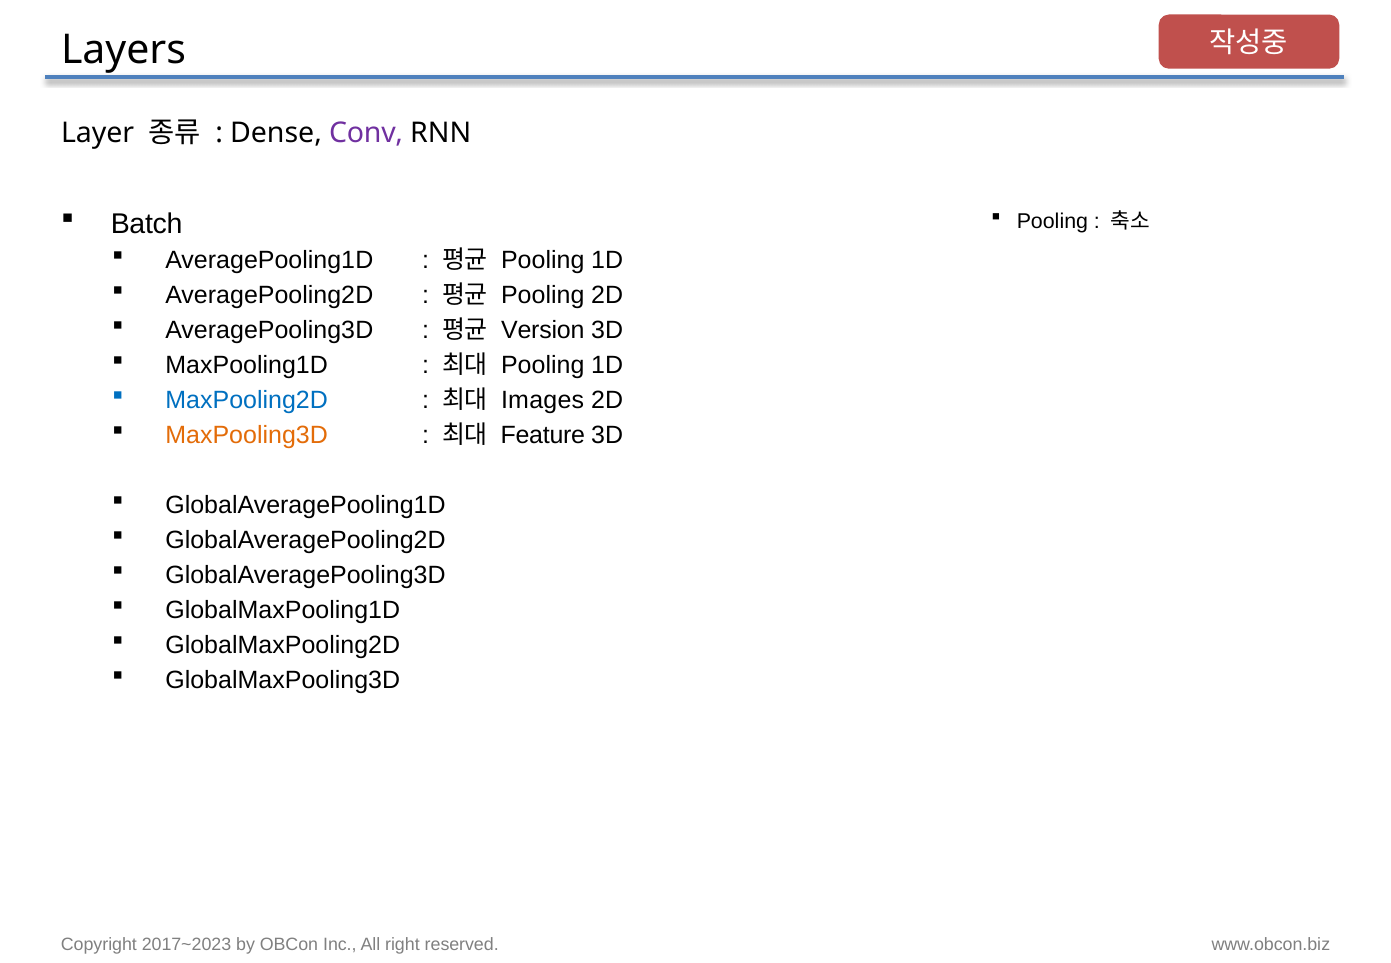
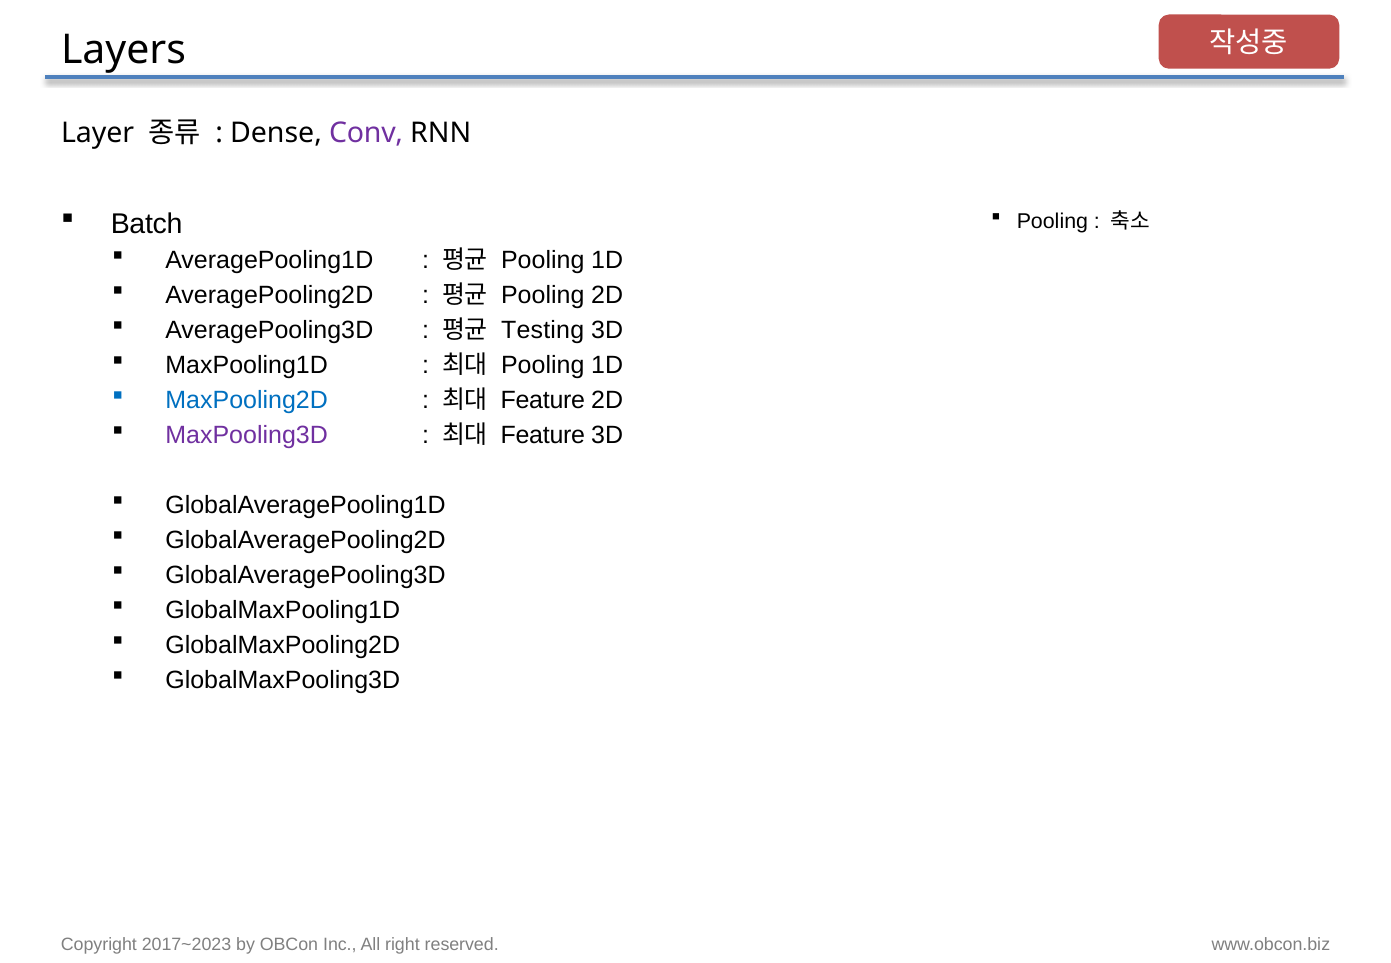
Version: Version -> Testing (543, 331)
Images: Images -> Feature (543, 401)
MaxPooling3D colour: orange -> purple (247, 436)
